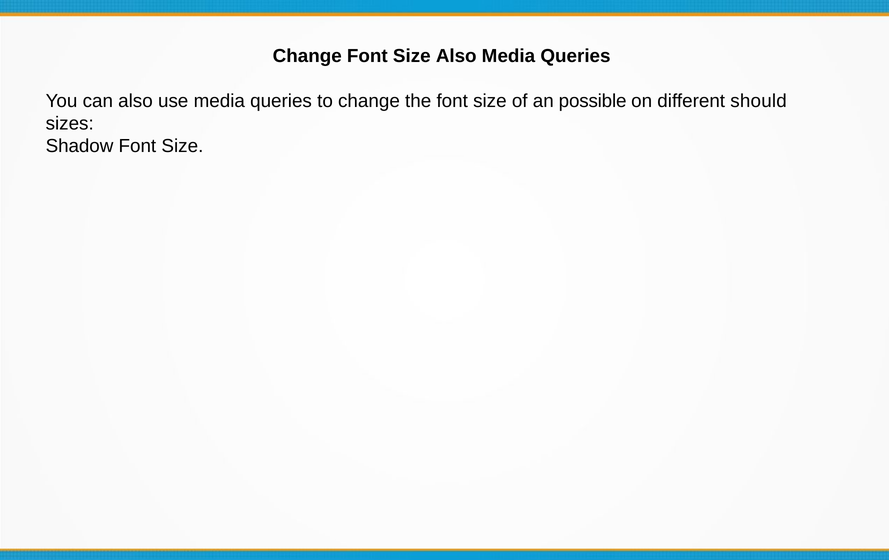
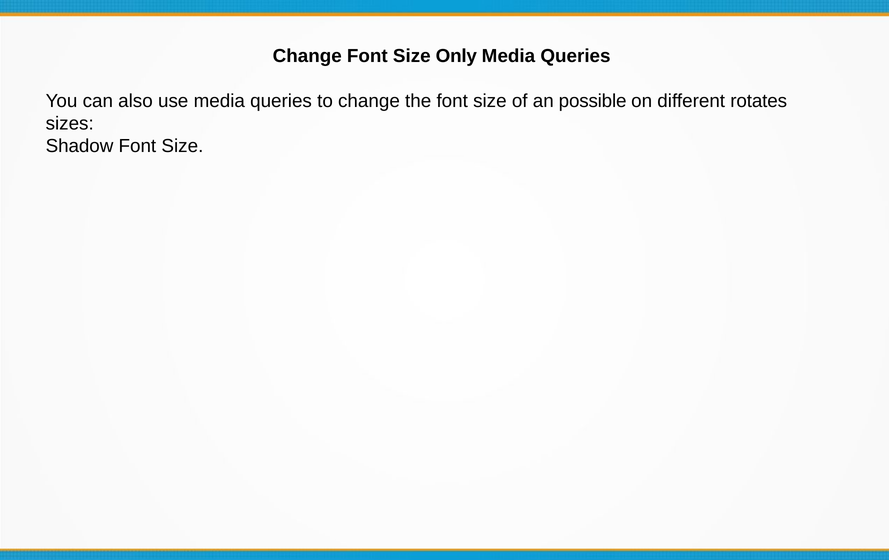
Size Also: Also -> Only (456, 56)
should: should -> rotates (759, 101)
